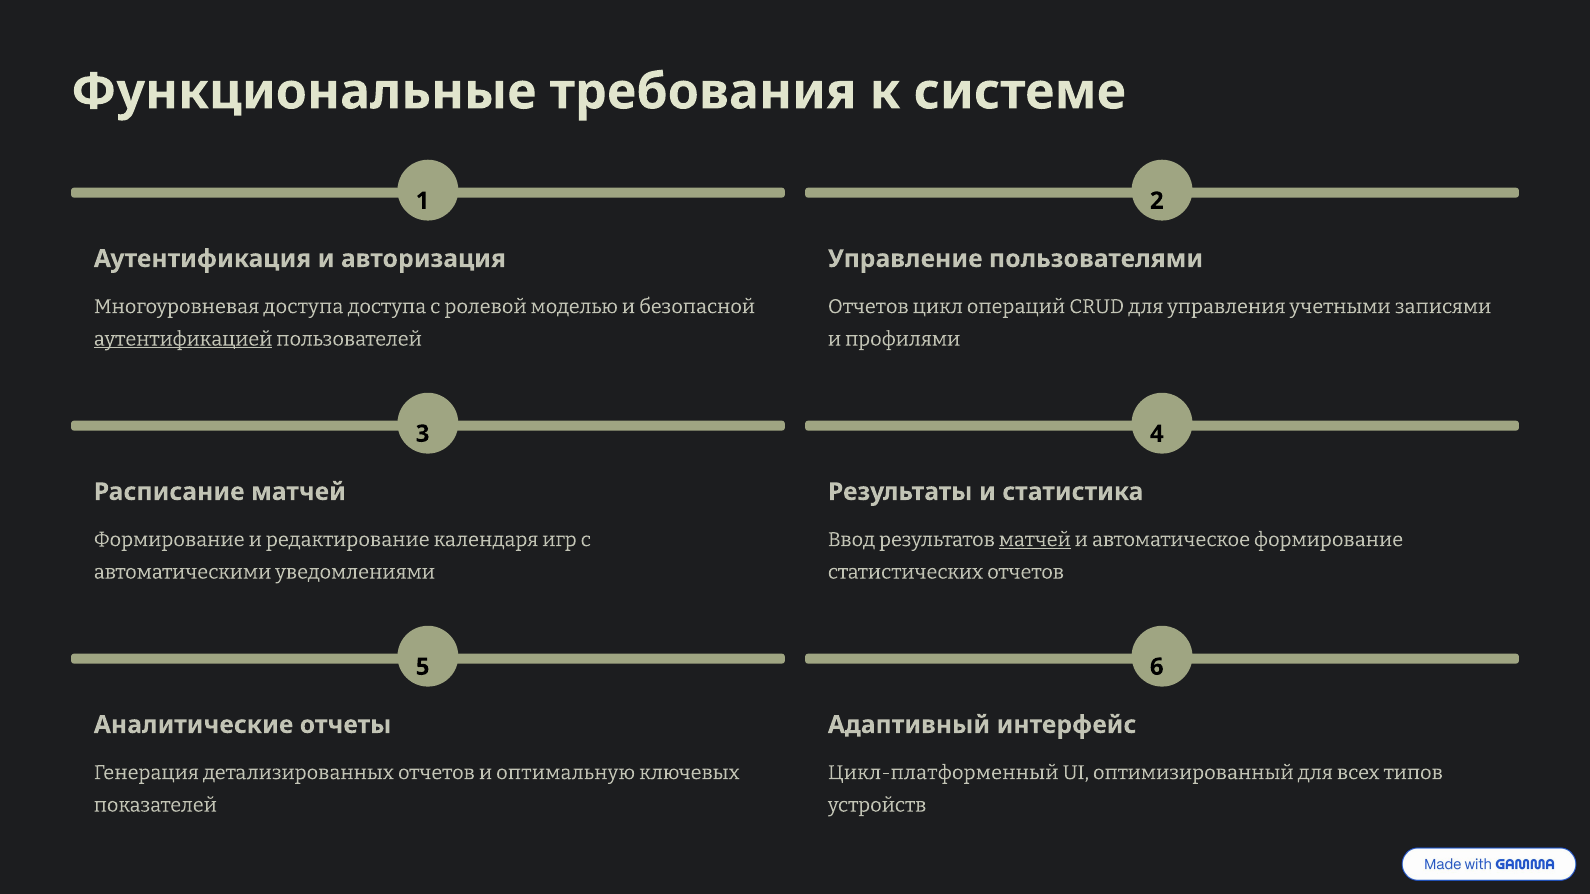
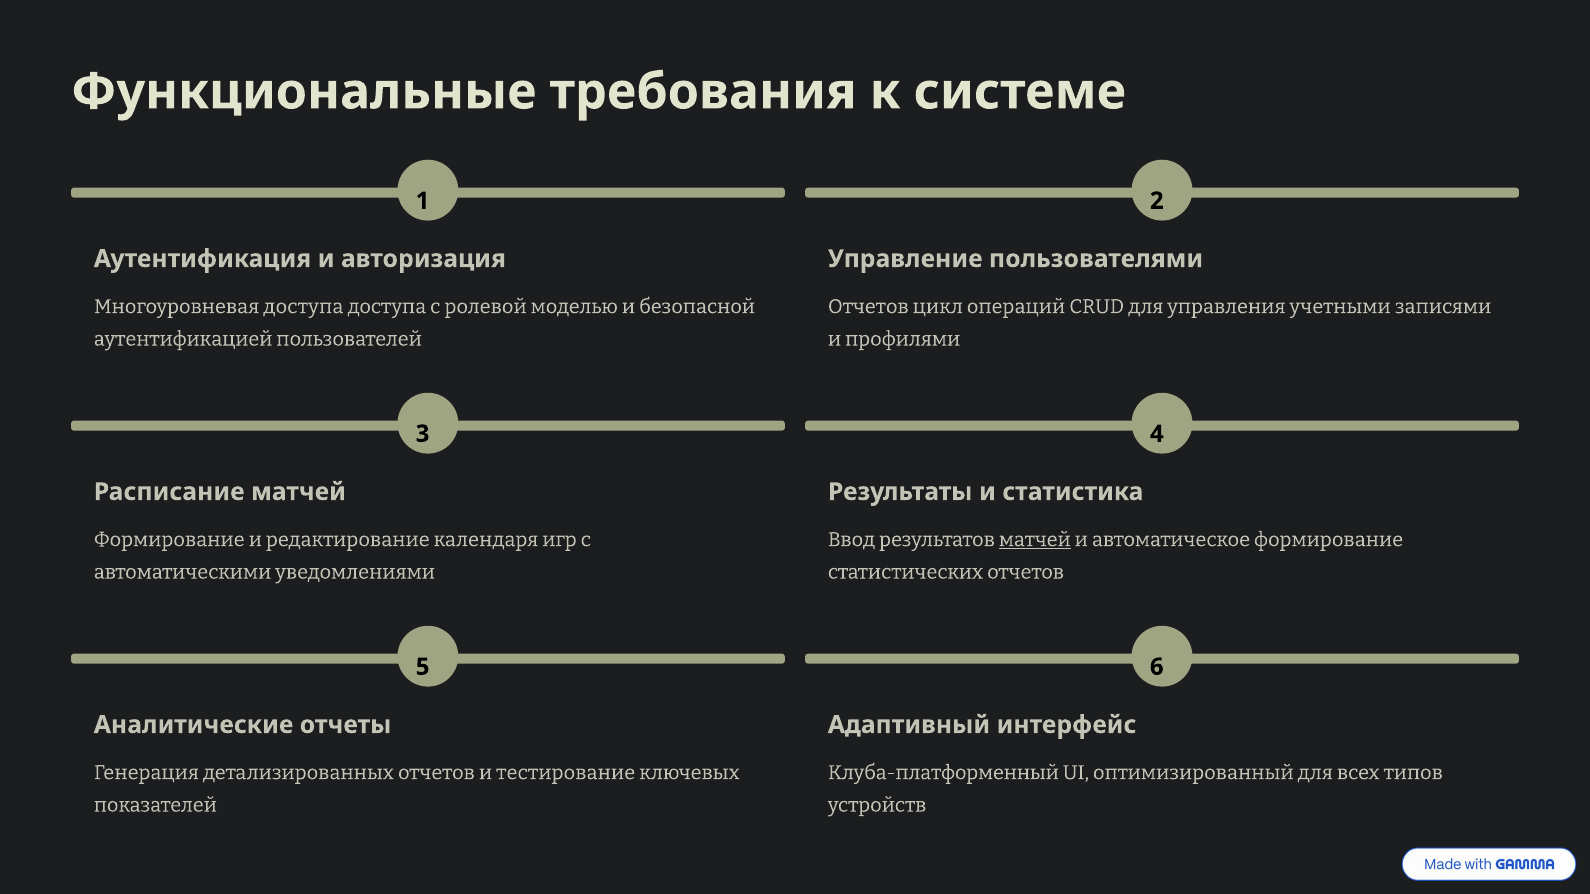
аутентификацией underline: present -> none (183, 339)
оптимальную: оптимальную -> тестирование (566, 773)
Цикл-платформенный: Цикл-платформенный -> Клуба-платформенный (943, 773)
